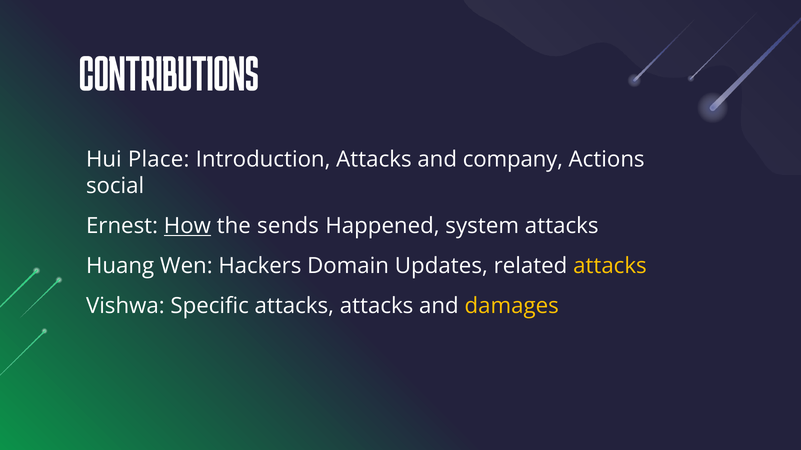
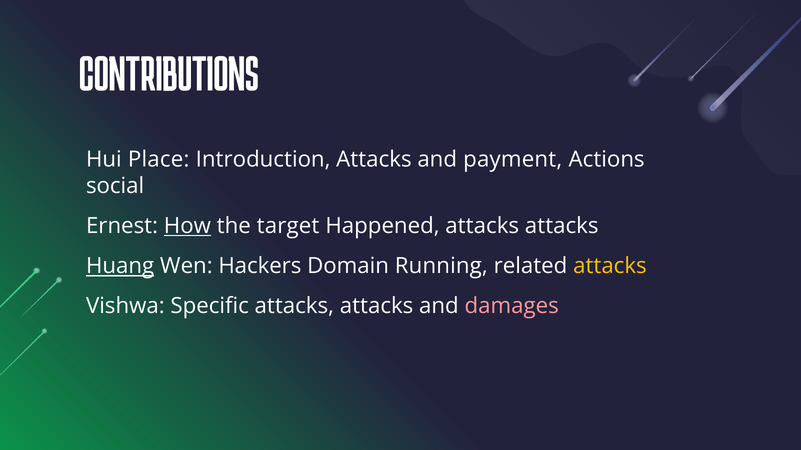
company: company -> payment (513, 160)
sends: sends -> target (288, 226)
Happened system: system -> attacks (482, 226)
Huang underline: none -> present (120, 266)
Updates: Updates -> Running (441, 266)
damages colour: yellow -> pink (512, 306)
